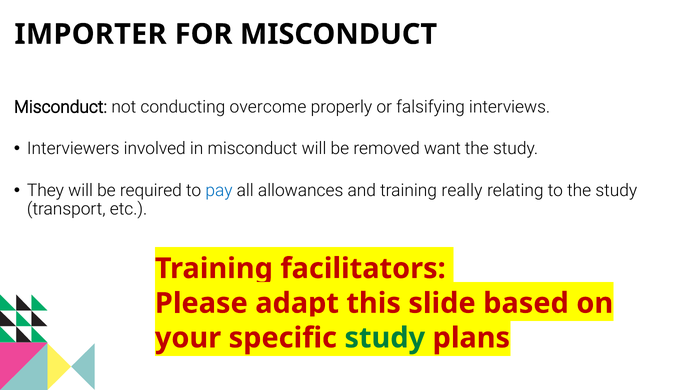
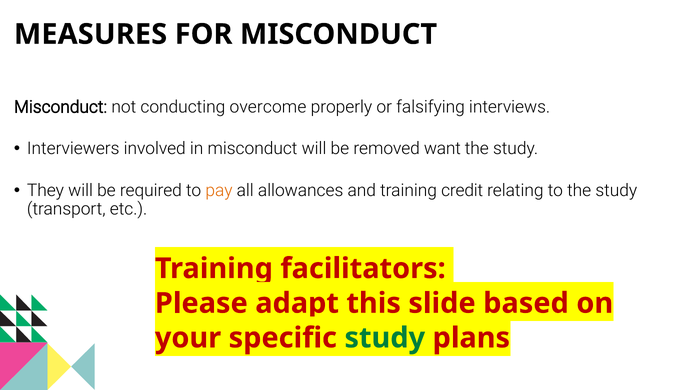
IMPORTER: IMPORTER -> MEASURES (91, 34)
pay colour: blue -> orange (219, 191)
really: really -> credit (462, 191)
